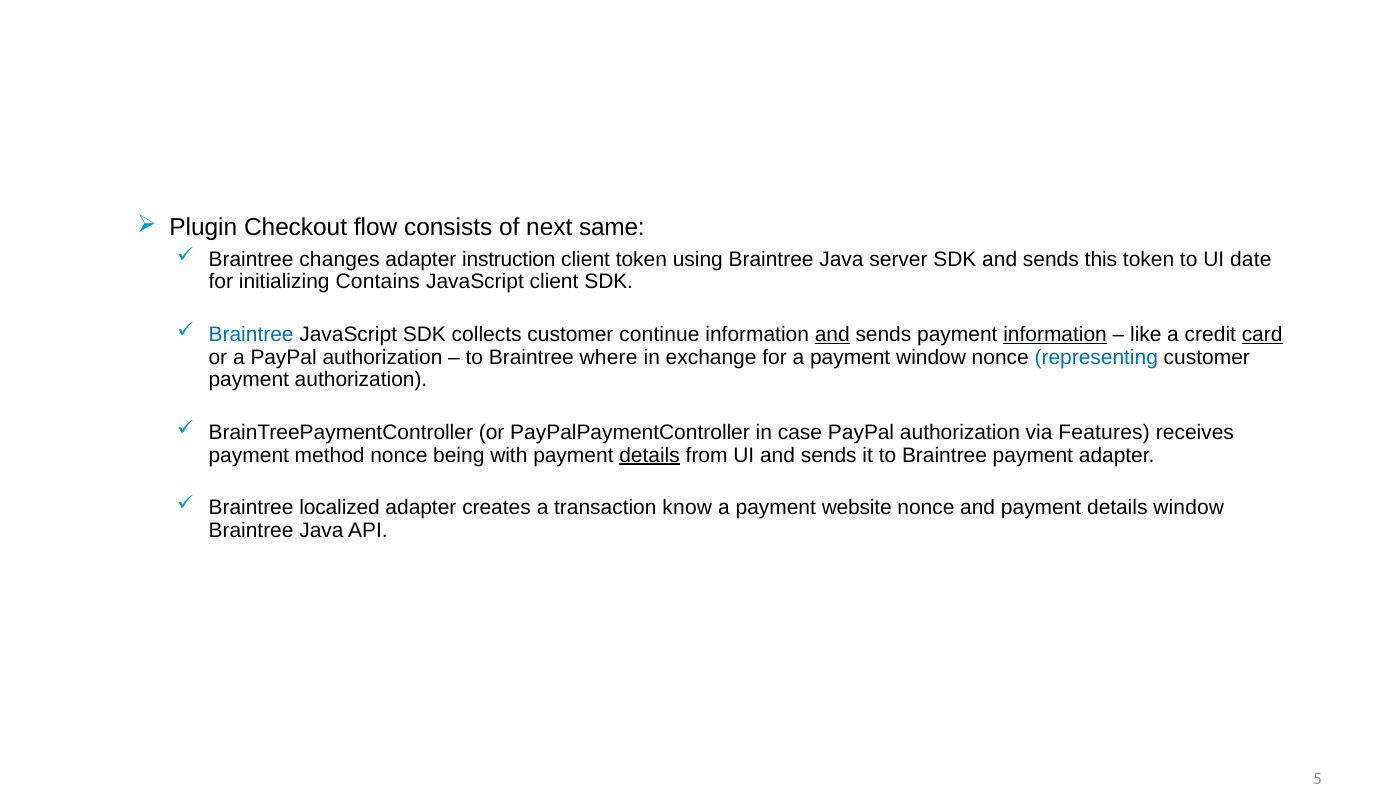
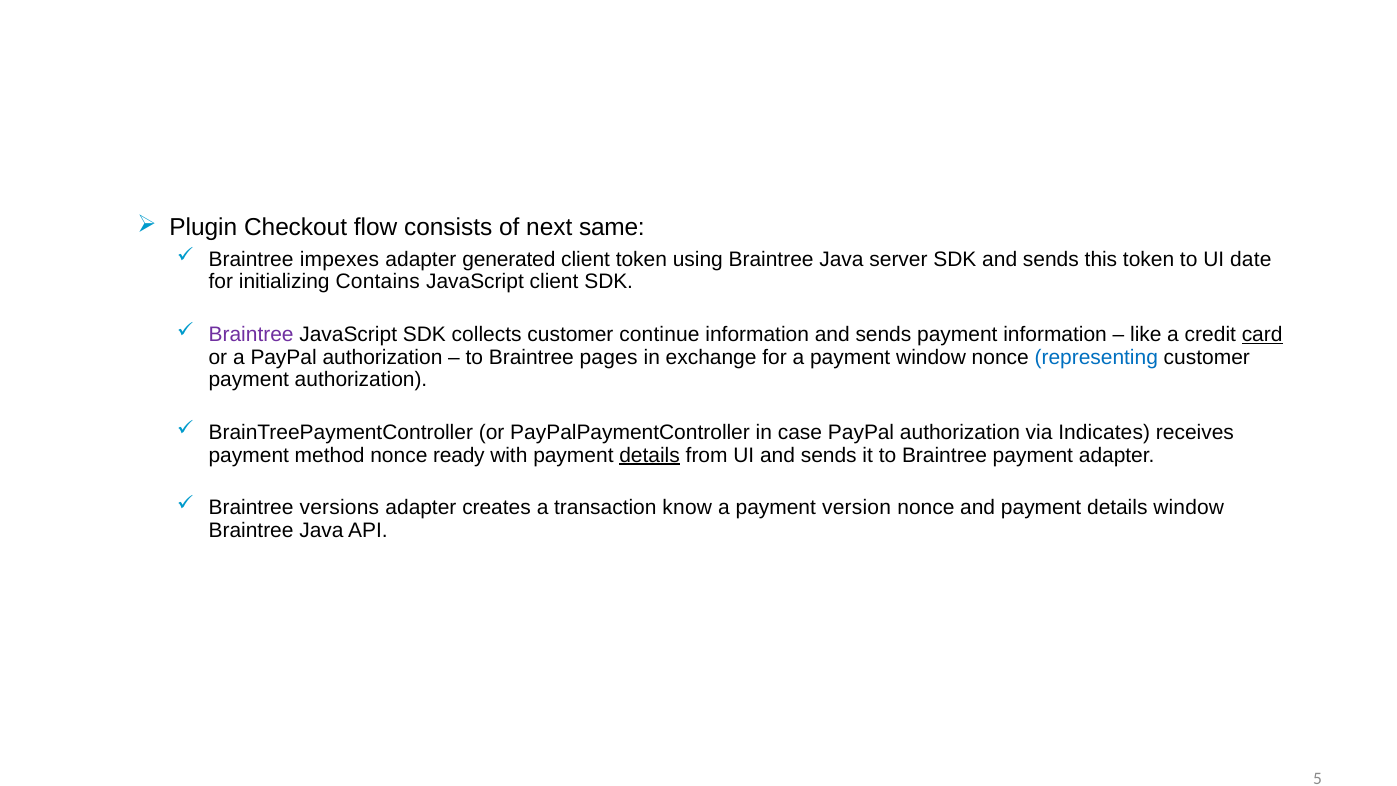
changes: changes -> impexes (339, 259)
instruction: instruction -> generated (509, 259)
Braintree colour: blue -> purple (251, 335)
and underline: present -> none (832, 335)
information underline: present -> none (1055, 335)
where: where -> pages (609, 357)
Features: Features -> Indicates (1104, 432)
being: being -> ready (459, 455)
localized: localized -> versions (339, 508)
website: website -> version (857, 508)
